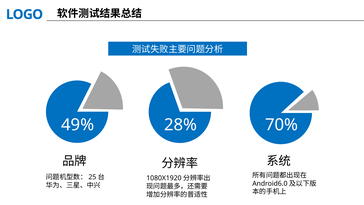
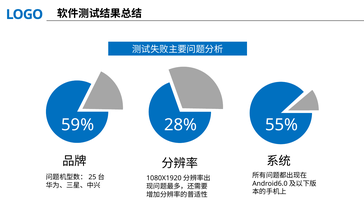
49%: 49% -> 59% (78, 125)
70%: 70% -> 55% (282, 125)
